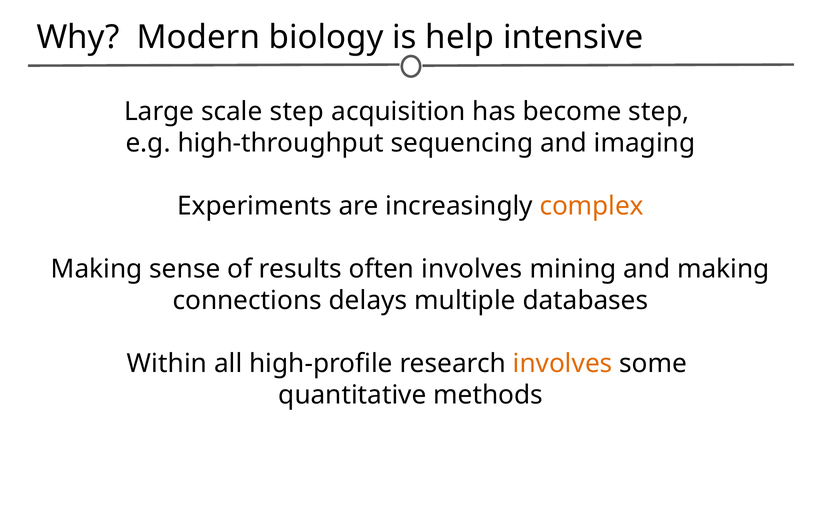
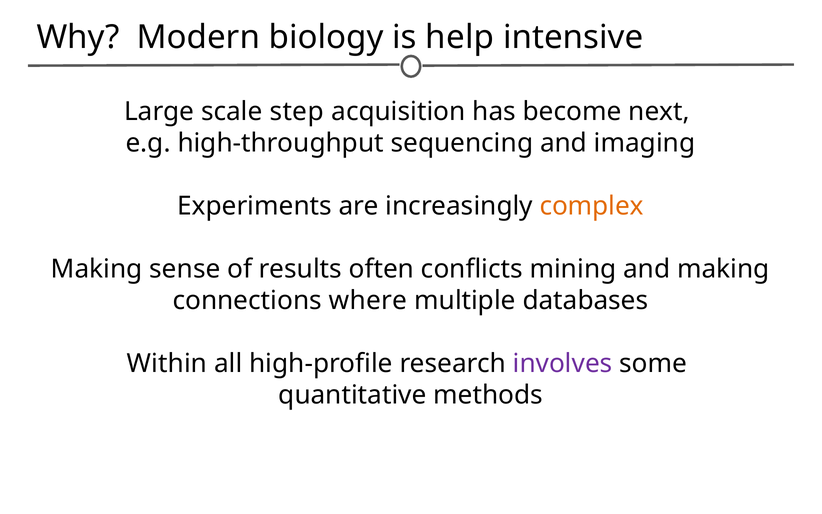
become step: step -> next (659, 111)
often involves: involves -> conflicts (472, 269)
delays: delays -> where (368, 300)
involves colour: orange -> purple (563, 363)
